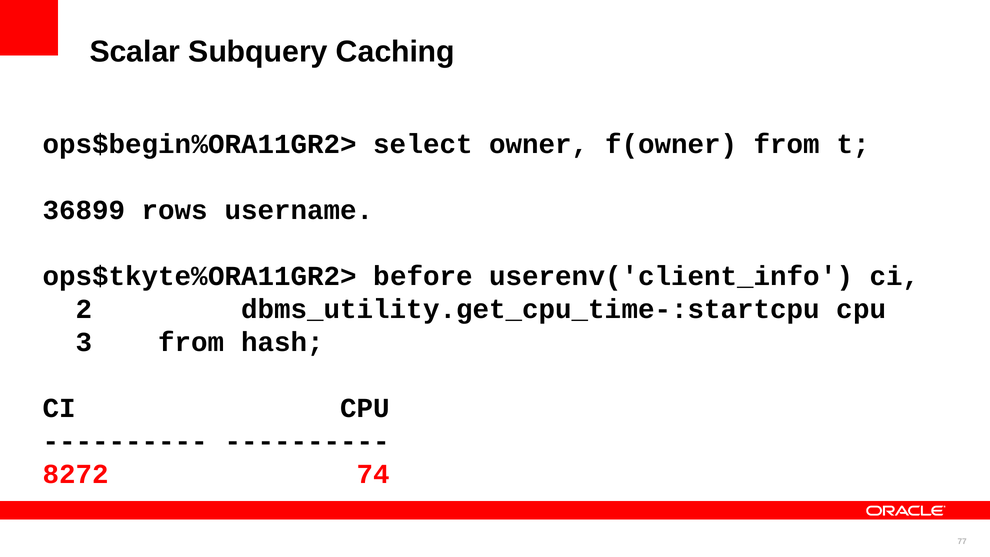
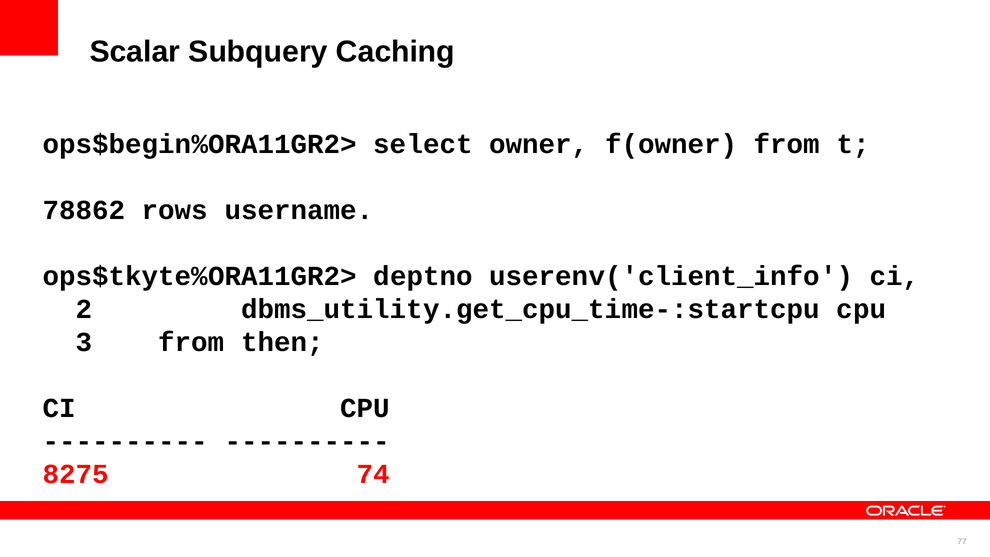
36899: 36899 -> 78862 (84, 210)
before: before -> deptno (423, 276)
hash: hash -> then (282, 342)
8272: 8272 -> 8275 (76, 474)
